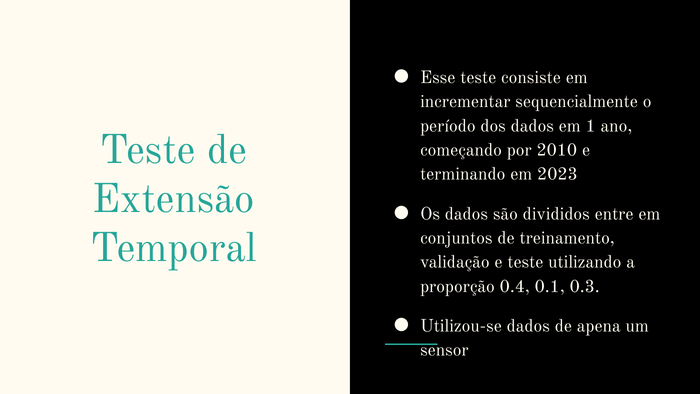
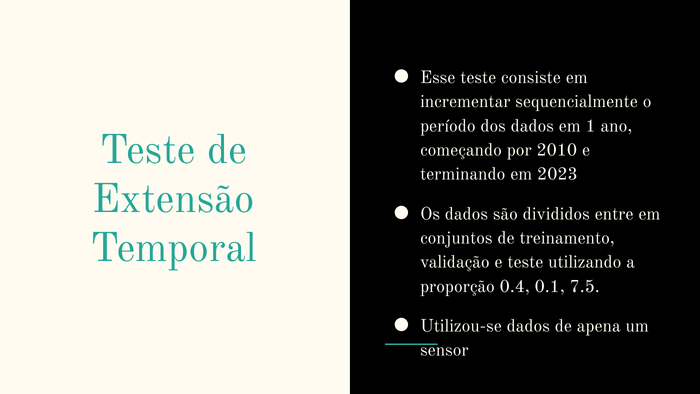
0.3: 0.3 -> 7.5 (585, 286)
